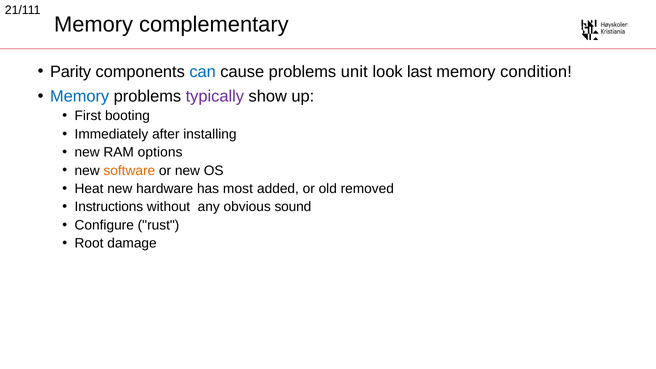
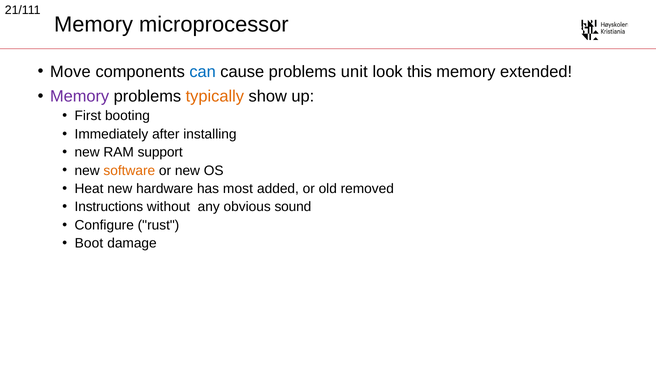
complementary: complementary -> microprocessor (214, 24)
Parity: Parity -> Move (70, 72)
last: last -> this (420, 72)
condition: condition -> extended (536, 72)
Memory colour: blue -> purple (80, 96)
typically colour: purple -> orange (215, 96)
options: options -> support (160, 152)
Root: Root -> Boot (89, 243)
